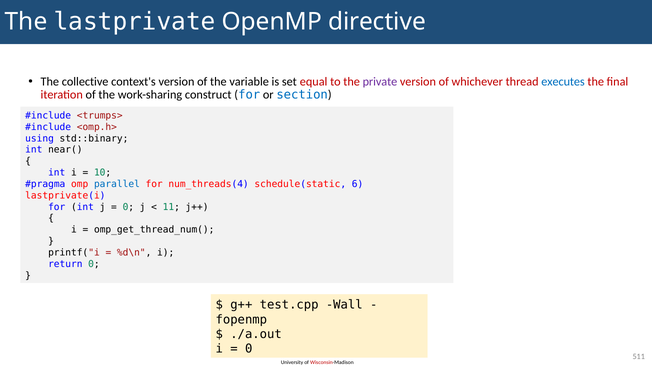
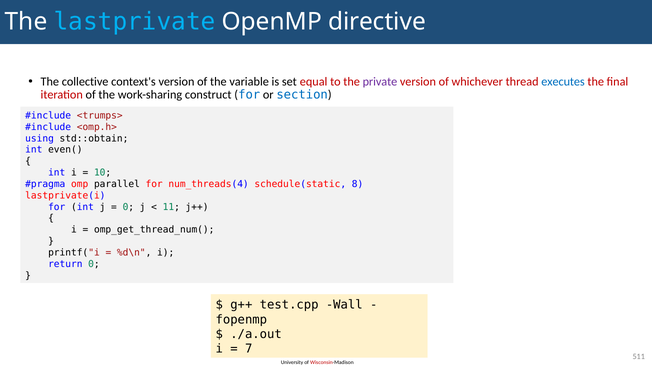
lastprivate colour: white -> light blue (135, 22)
std::binary: std::binary -> std::obtain (94, 138)
near(: near( -> even( (65, 150)
parallel colour: blue -> black (117, 184)
6: 6 -> 8 (358, 184)
0: 0 -> 7 (249, 349)
